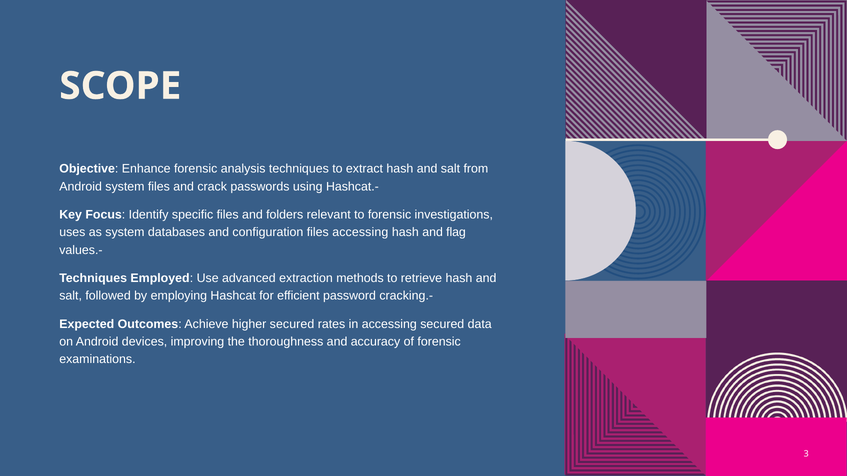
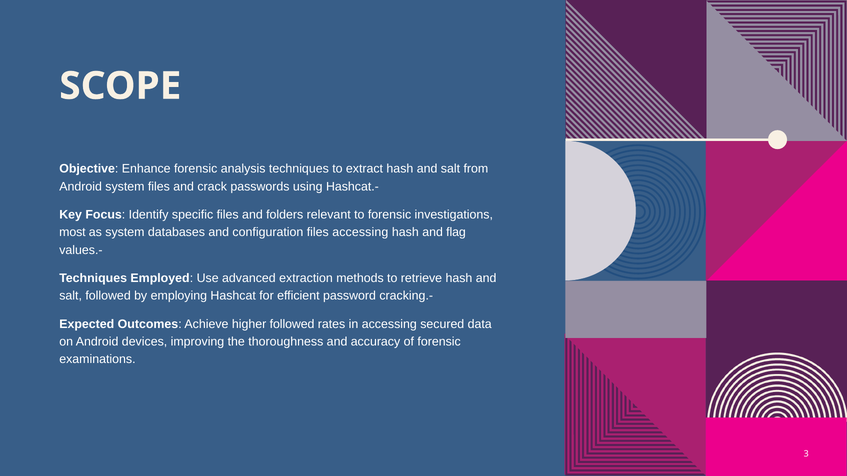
uses: uses -> most (72, 233)
higher secured: secured -> followed (292, 324)
